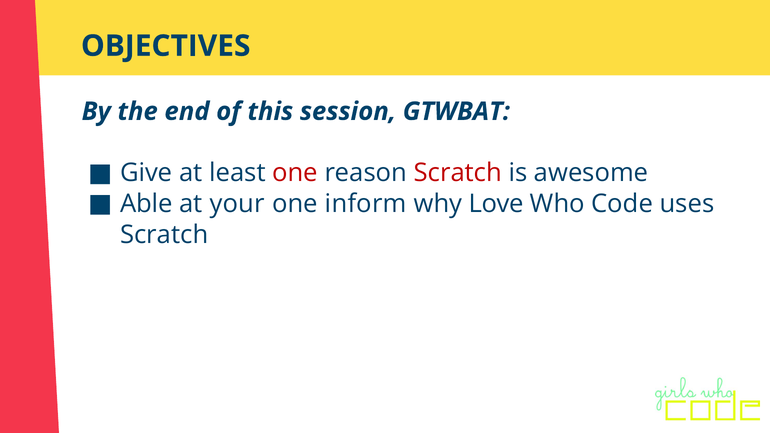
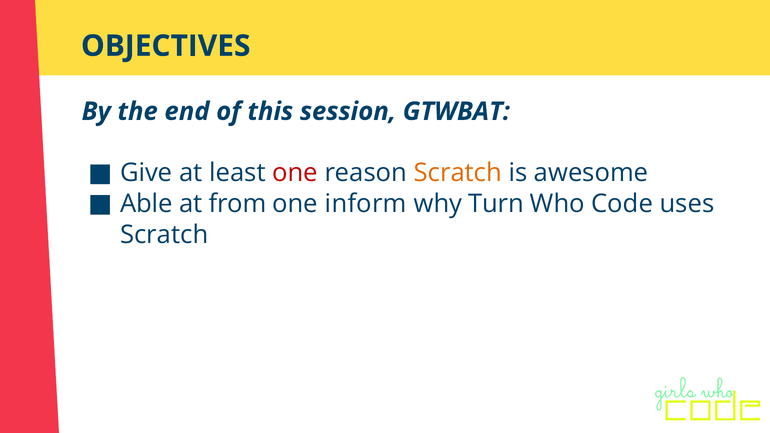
Scratch colour: red -> orange (458, 173)
your: your -> from (238, 204)
Love: Love -> Turn (496, 204)
